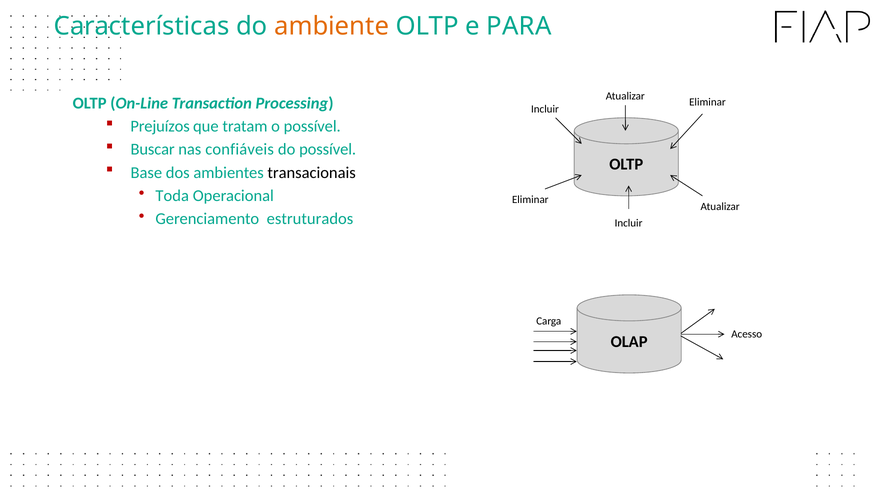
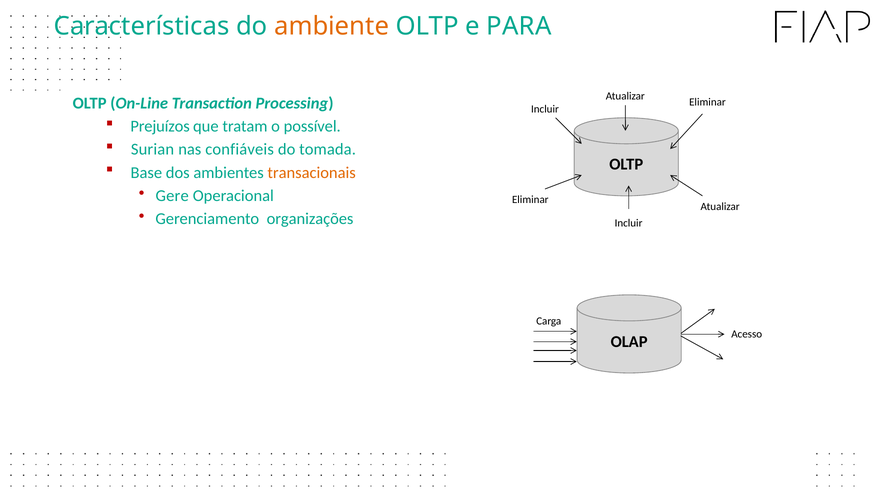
Buscar: Buscar -> Surian (153, 149)
do possível: possível -> tomada (328, 149)
transacionais colour: black -> orange (312, 173)
Toda: Toda -> Gere (172, 196)
estruturados: estruturados -> organizações (310, 219)
